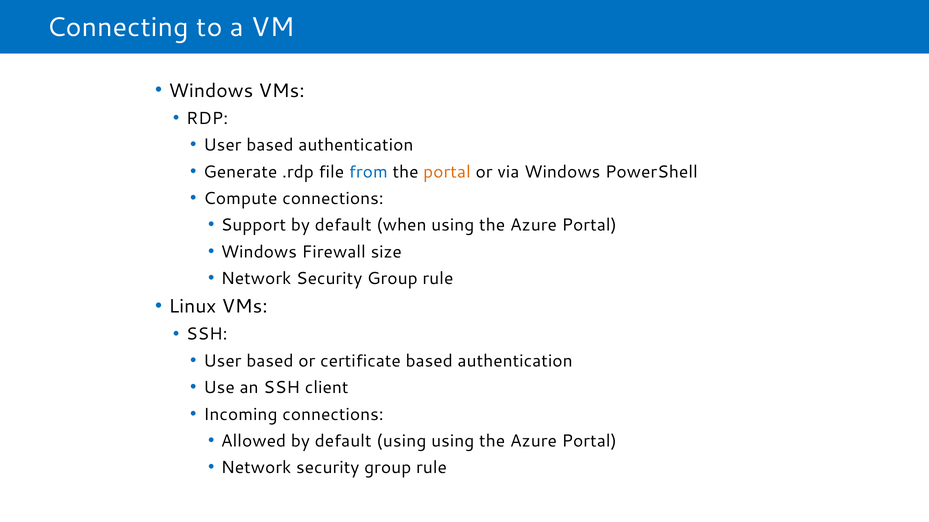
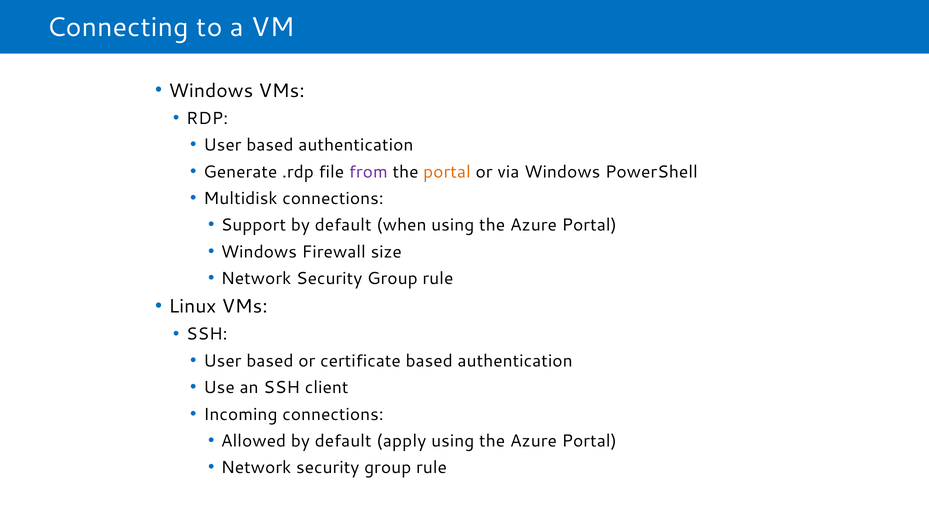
from colour: blue -> purple (368, 172)
Compute: Compute -> Multidisk (240, 199)
default using: using -> apply (401, 441)
